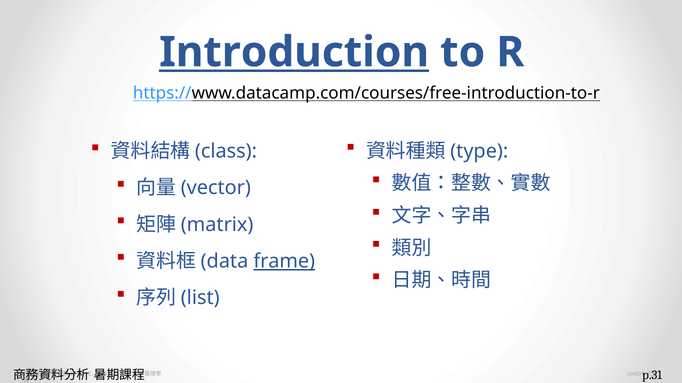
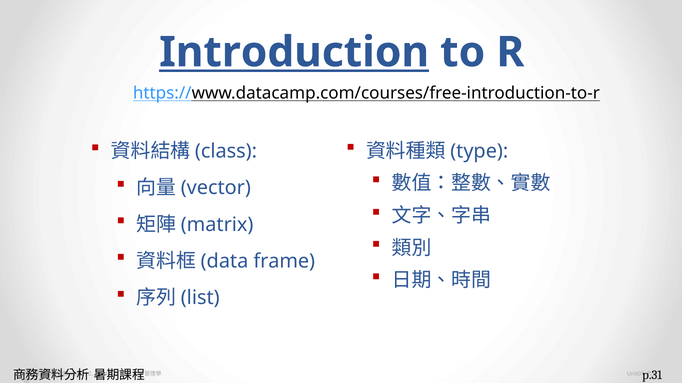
frame underline: present -> none (284, 262)
